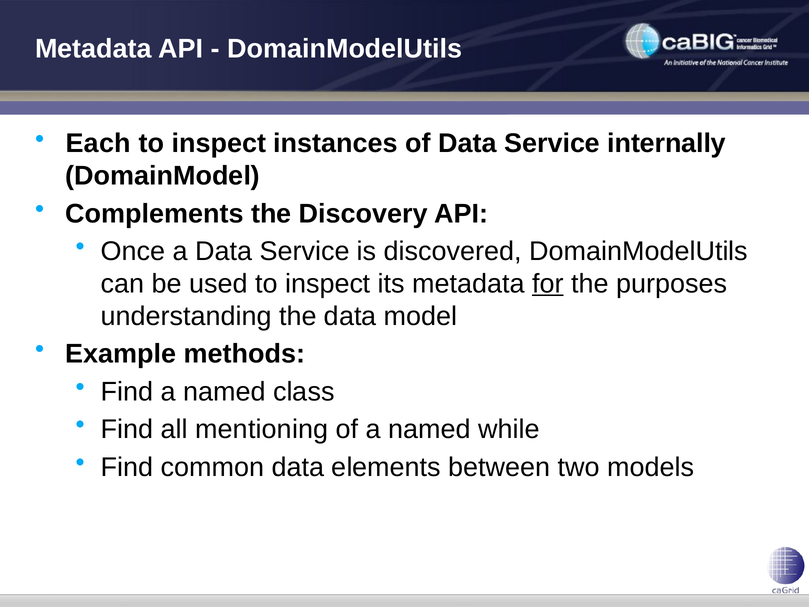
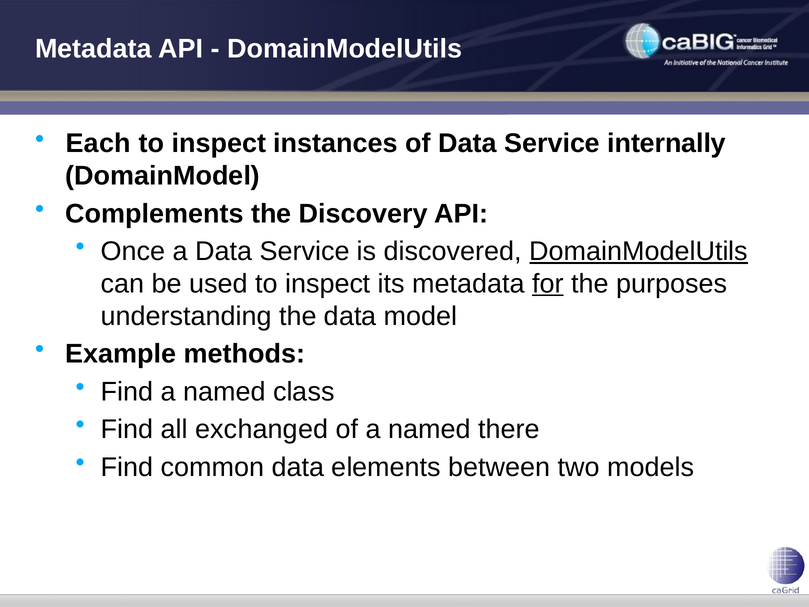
DomainModelUtils underline: none -> present (639, 251)
mentioning: mentioning -> exchanged (262, 429)
while: while -> there (509, 429)
